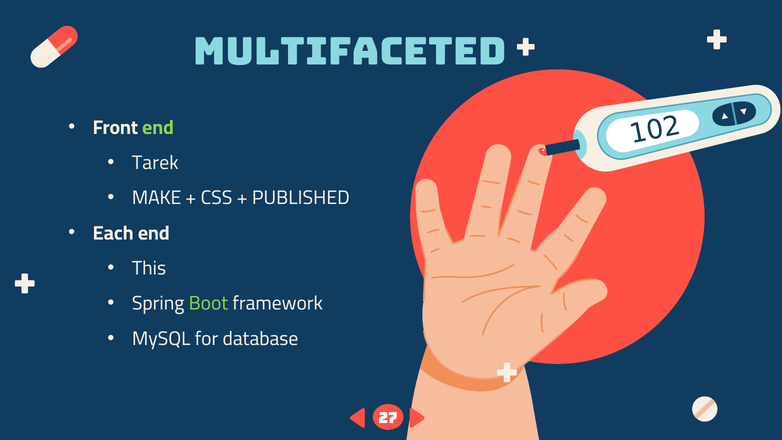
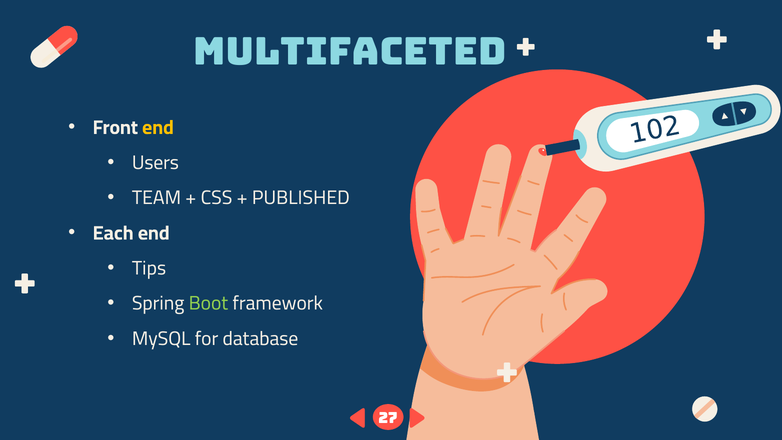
end colour: light green -> yellow (158, 127)
Tarek: Tarek -> Users (155, 163)
MAKE: MAKE -> TEAM (156, 198)
This: This -> Tips (149, 268)
